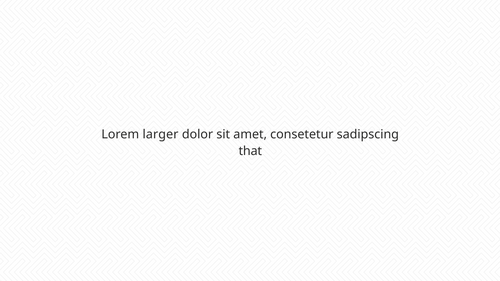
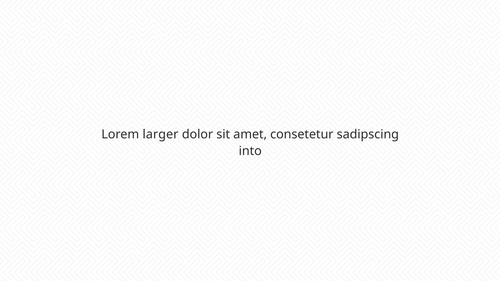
that: that -> into (250, 151)
